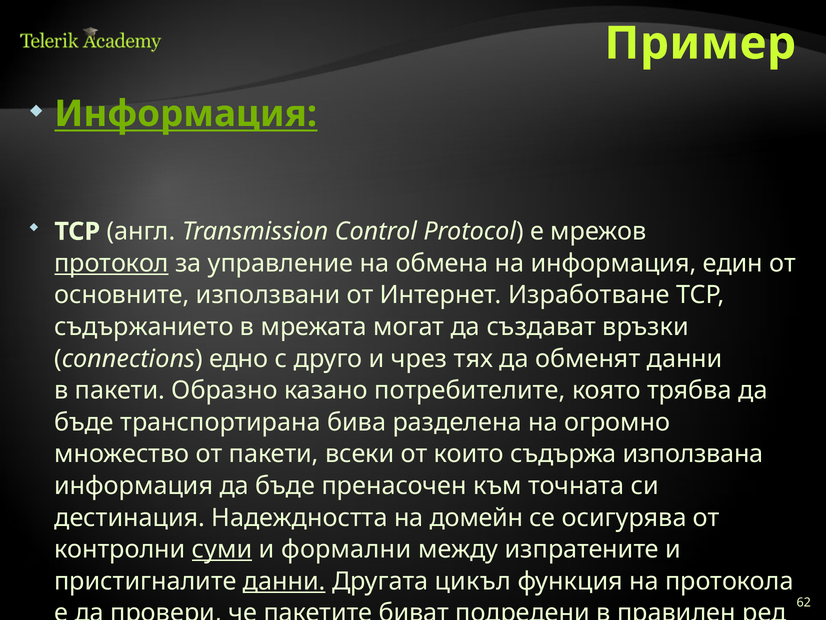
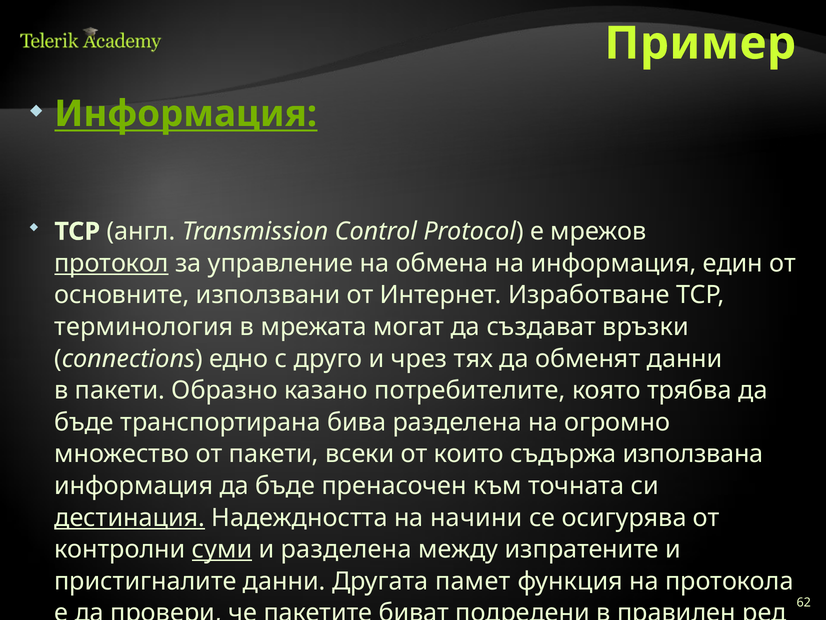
съдържанието: съдържанието -> терминология (144, 327)
дестинация underline: none -> present (130, 517)
домейн: домейн -> начини (476, 517)
и формални: формални -> разделена (346, 549)
данни underline: present -> none (284, 581)
цикъл: цикъл -> памет (473, 581)
